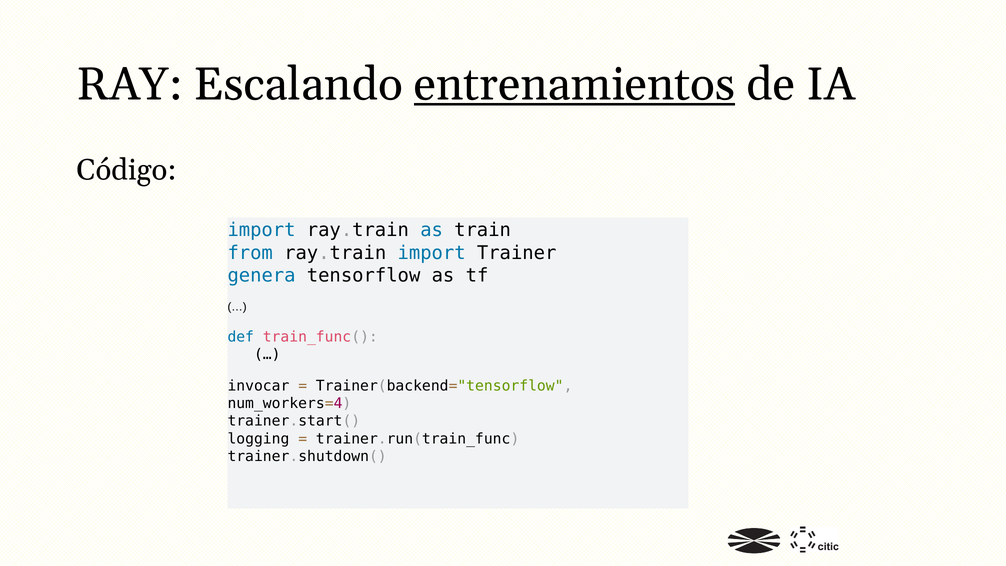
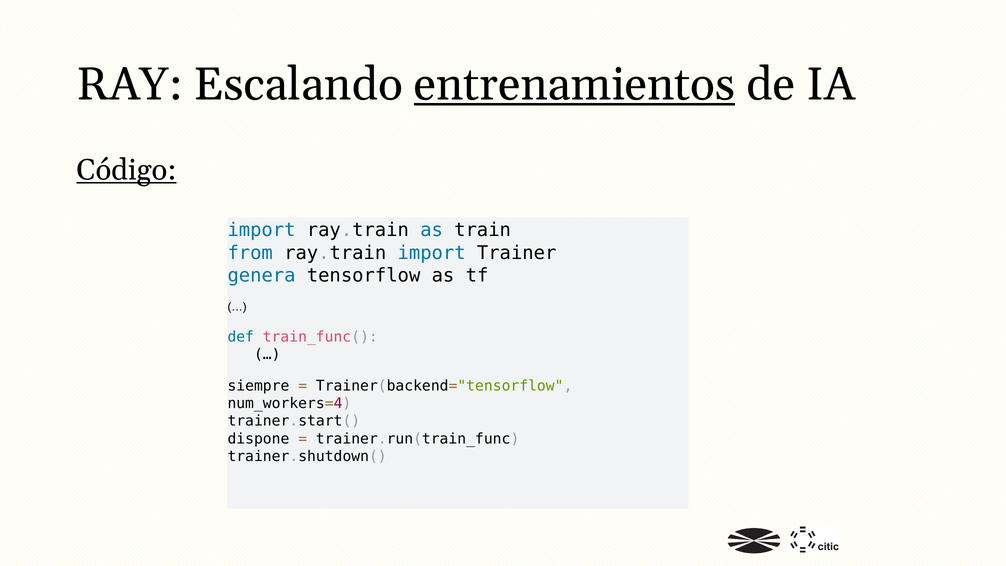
Código underline: none -> present (127, 170)
invocar: invocar -> siempre (258, 386)
logging: logging -> dispone (258, 439)
